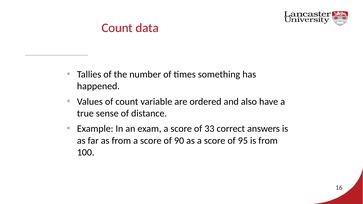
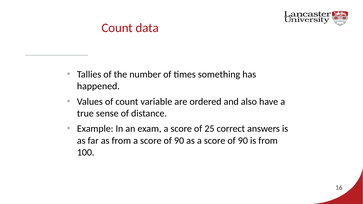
33: 33 -> 25 (209, 129)
95: 95 -> 90 (243, 141)
